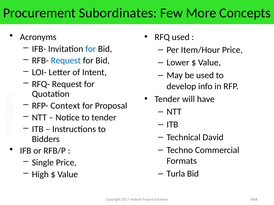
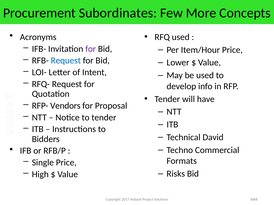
for colour: blue -> purple (91, 49)
Context: Context -> Vendors (65, 106)
Turla: Turla -> Risks (176, 174)
